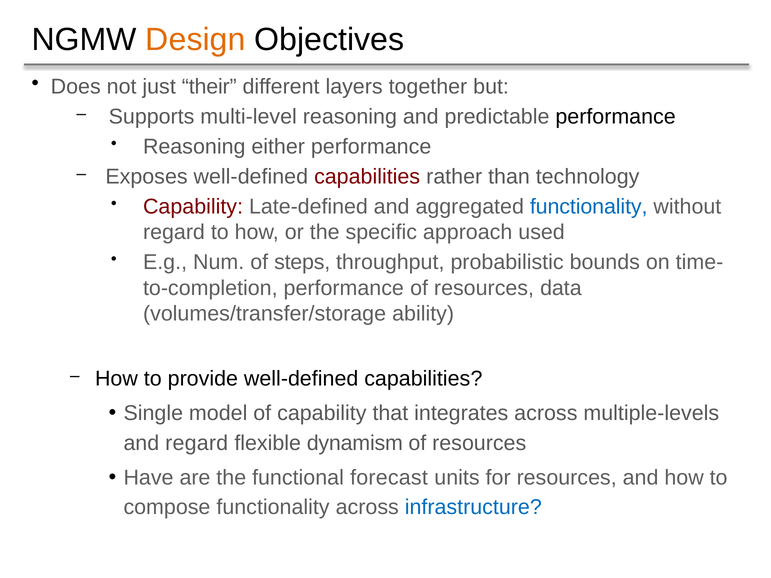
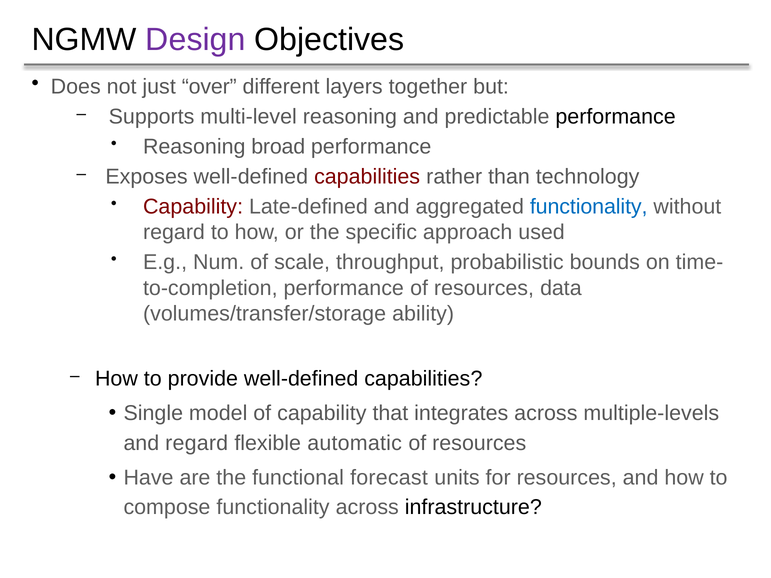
Design colour: orange -> purple (195, 40)
their: their -> over (209, 87)
either: either -> broad (278, 147)
steps: steps -> scale (302, 262)
dynamism: dynamism -> automatic (355, 443)
infrastructure colour: blue -> black (473, 508)
